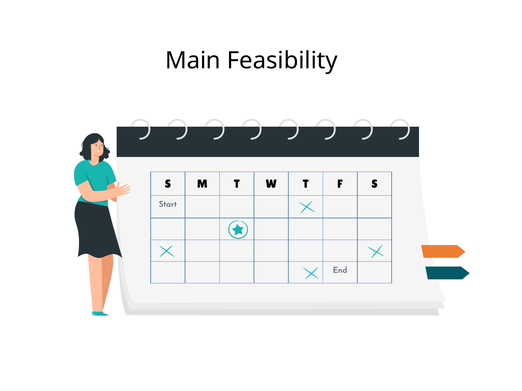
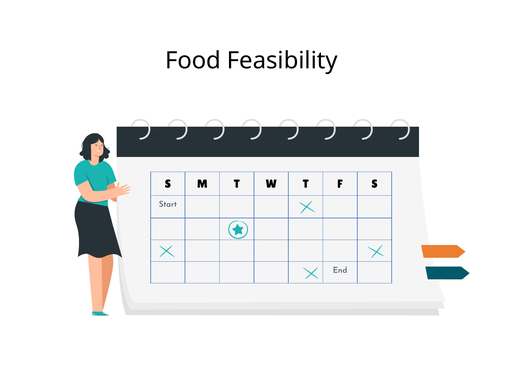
Main: Main -> Food (193, 61)
